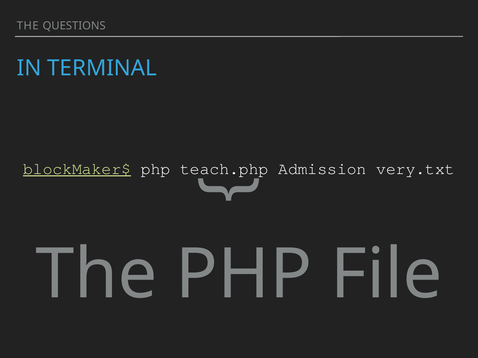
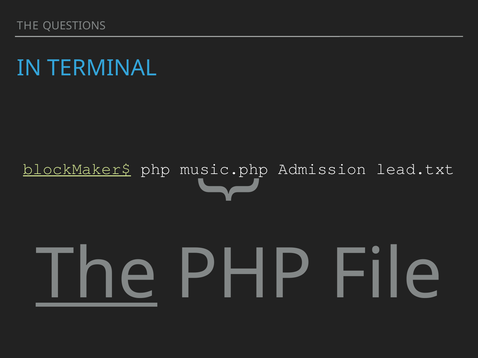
teach.php: teach.php -> music.php (224, 169)
very.txt: very.txt -> lead.txt (416, 169)
The underline: none -> present (97, 275)
